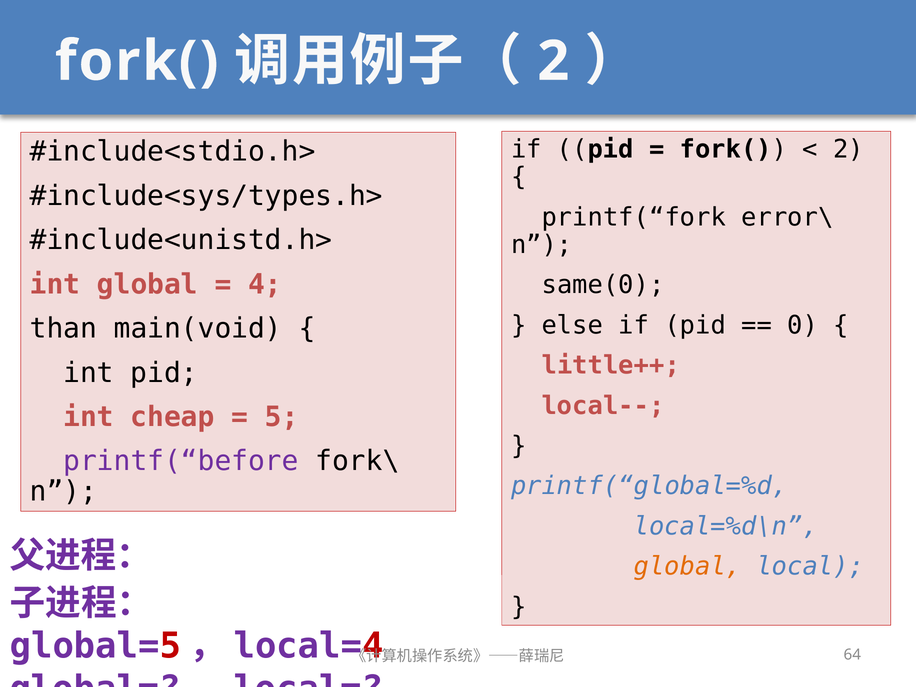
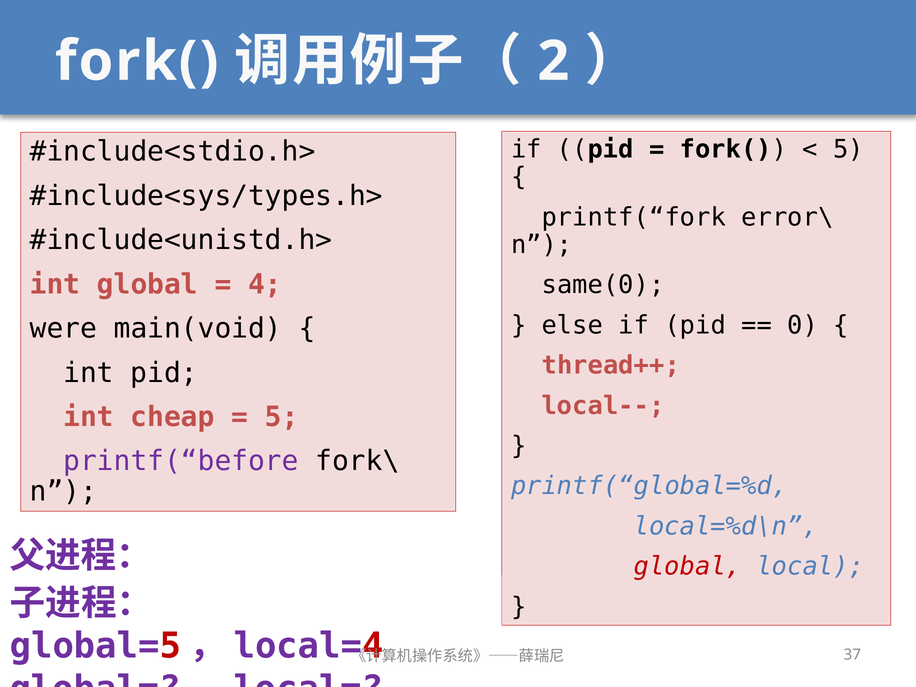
2: 2 -> 5 (848, 150)
than: than -> were (63, 329)
little++: little++ -> thread++ (611, 365)
global colour: orange -> red (687, 566)
64: 64 -> 37 (852, 655)
